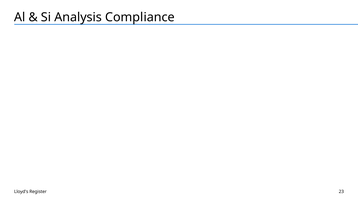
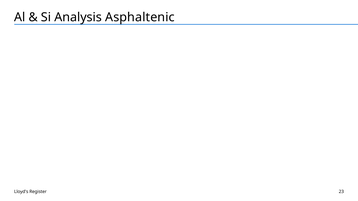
Compliance: Compliance -> Asphaltenic (140, 17)
